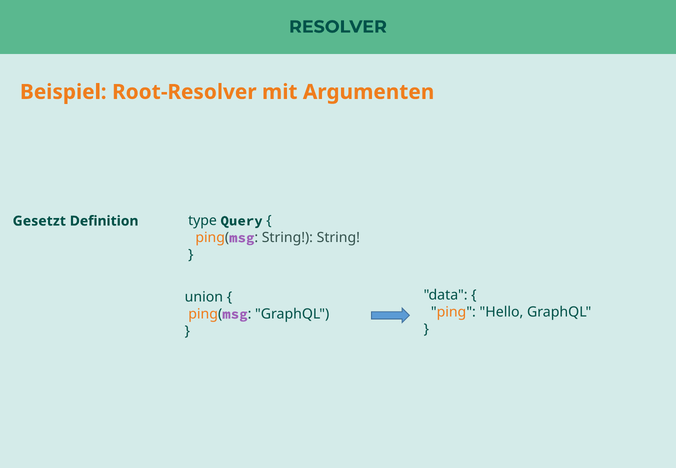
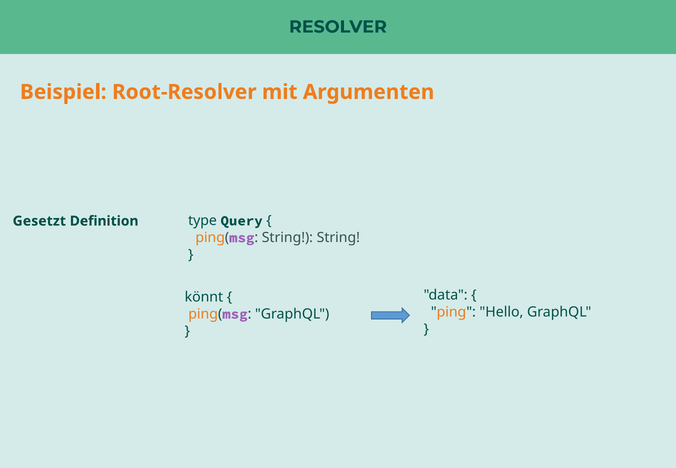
union: union -> könnt (204, 297)
